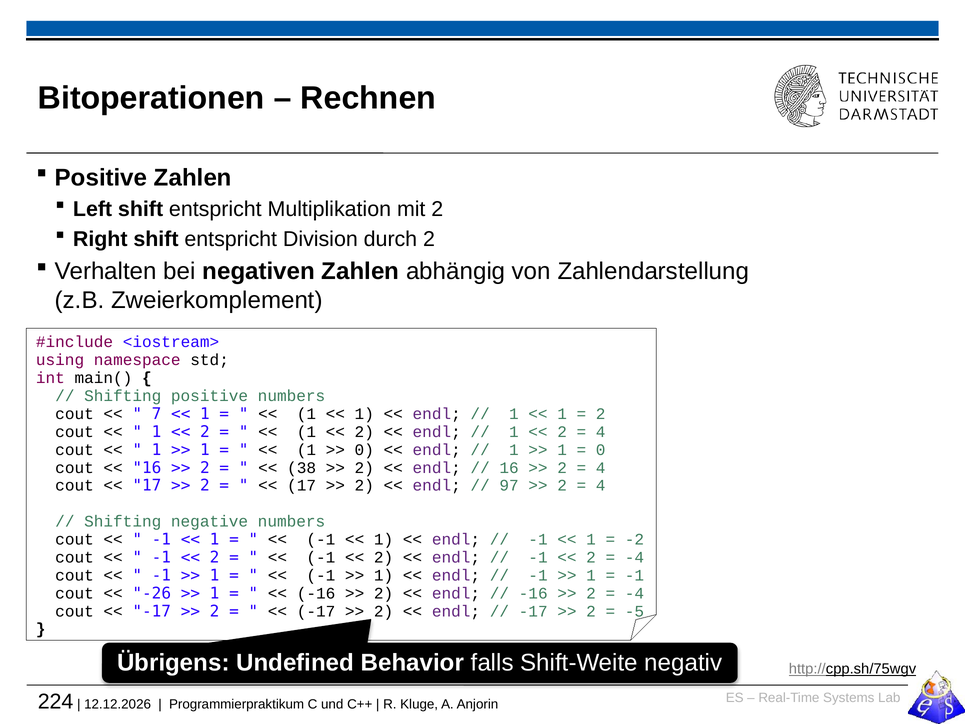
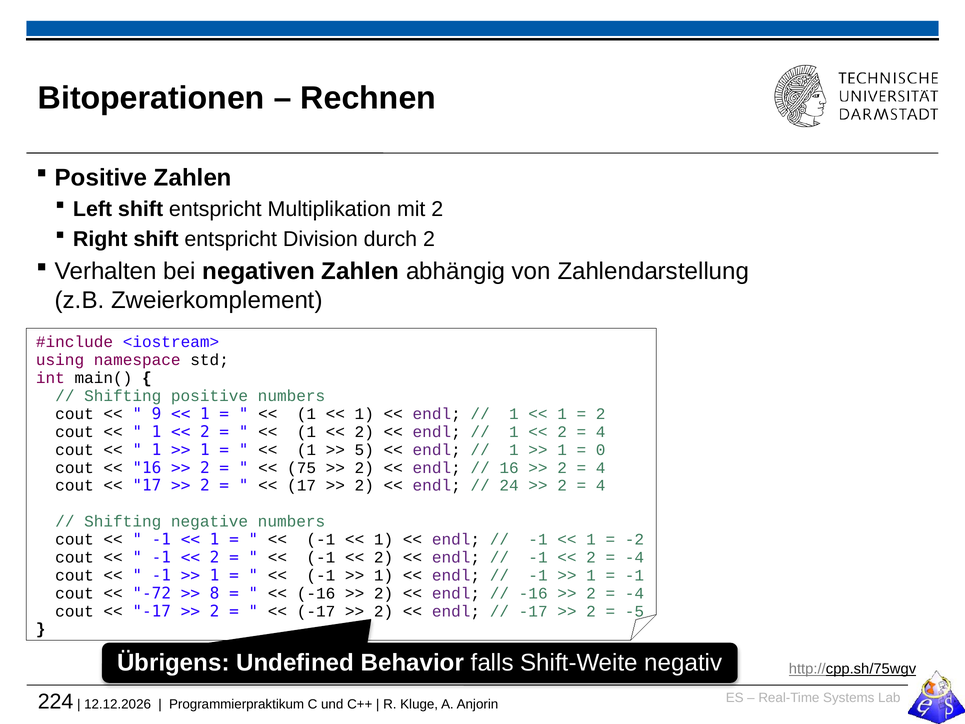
7: 7 -> 9 (157, 414)
0: 0 -> 5 (364, 450)
38: 38 -> 75 (302, 468)
97: 97 -> 24 (509, 485)
-26: -26 -> -72 (152, 593)
1: 1 -> 8 (215, 593)
